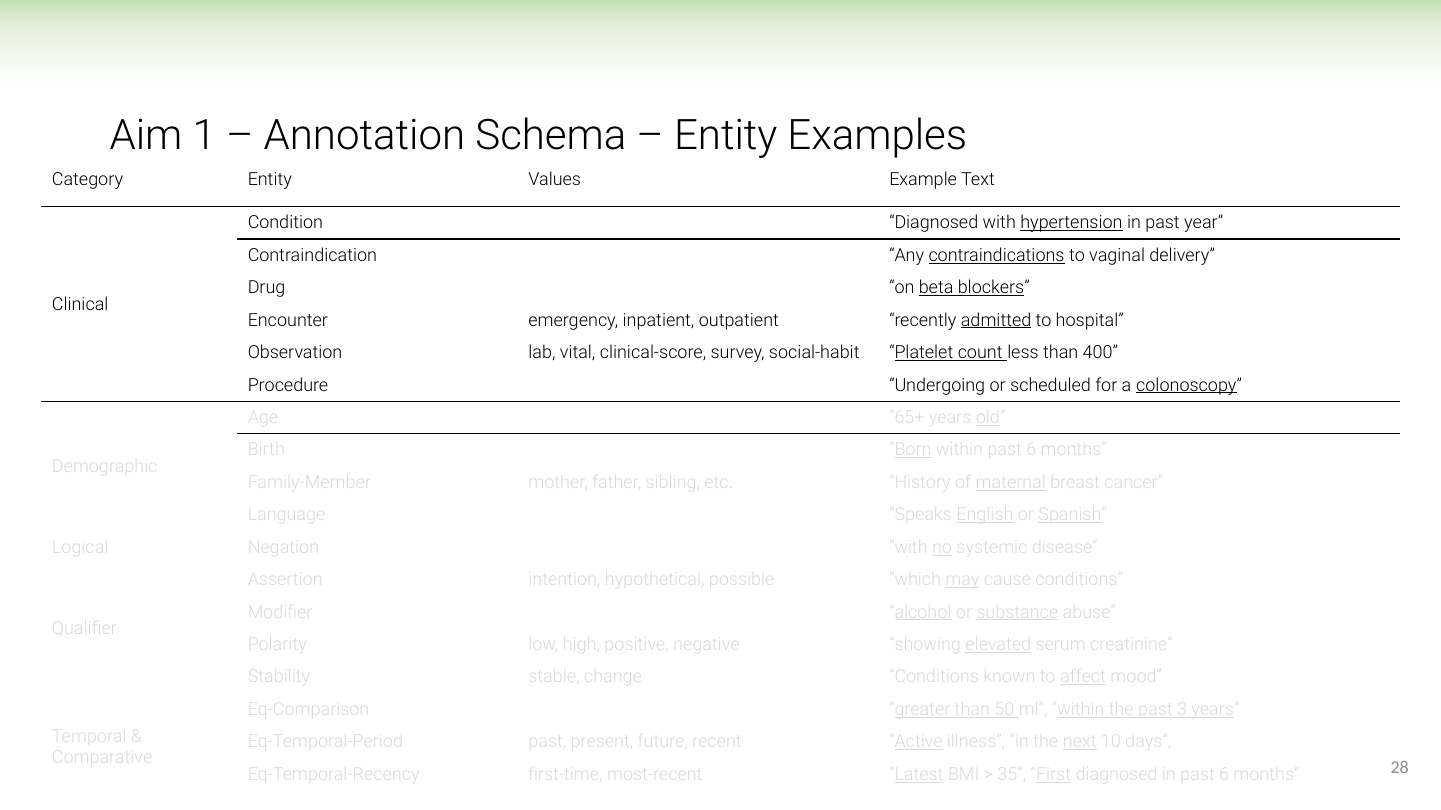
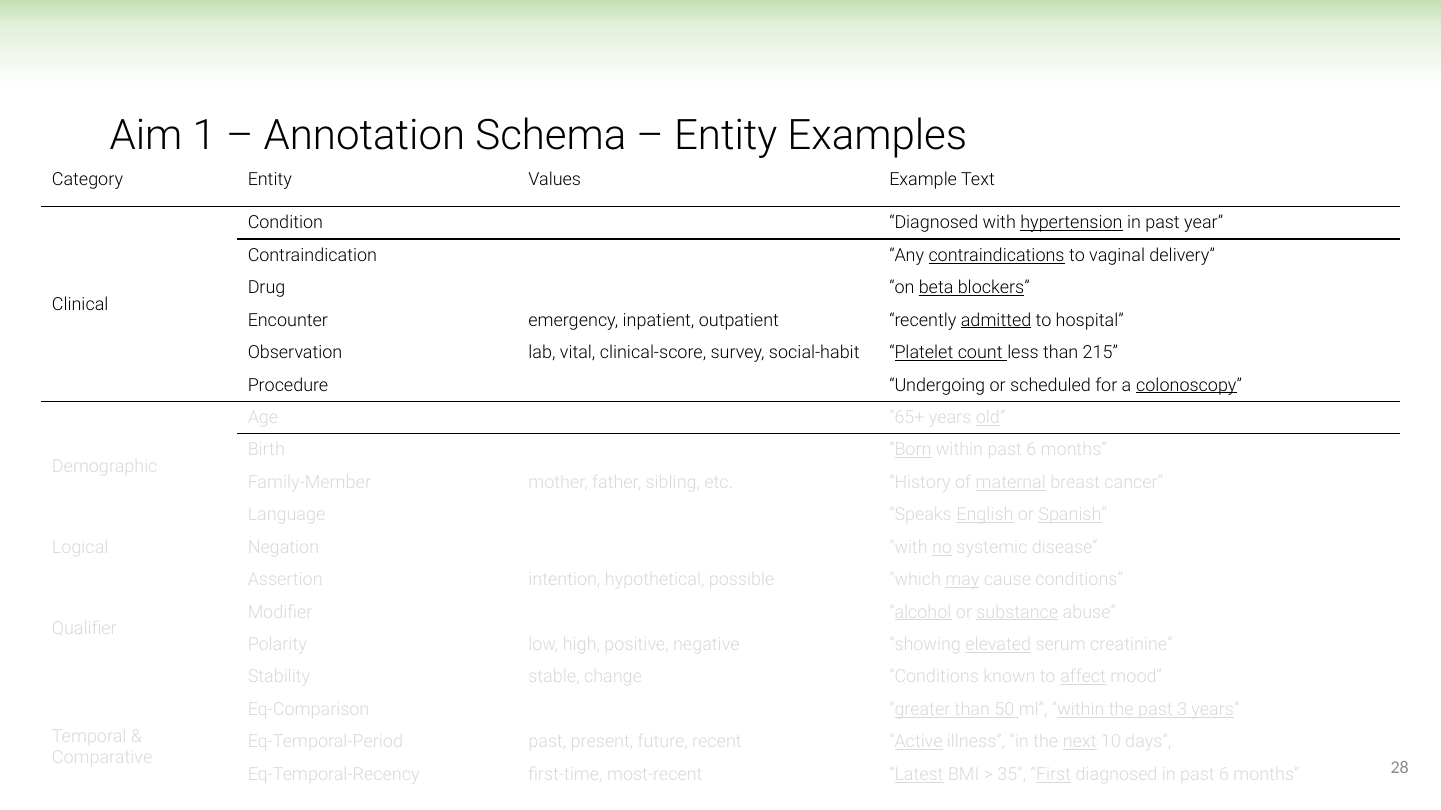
400: 400 -> 215 (1100, 353)
